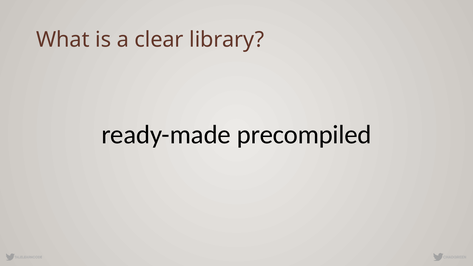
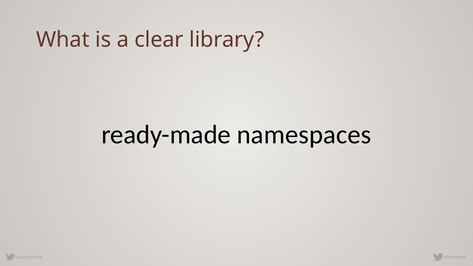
precompiled: precompiled -> namespaces (304, 135)
